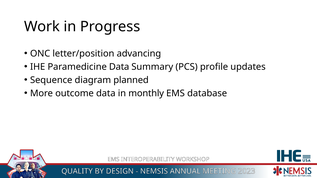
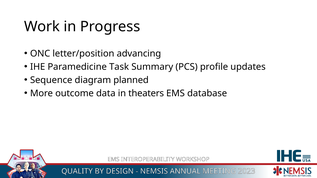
Paramedicine Data: Data -> Task (119, 67)
monthly: monthly -> theaters (146, 93)
